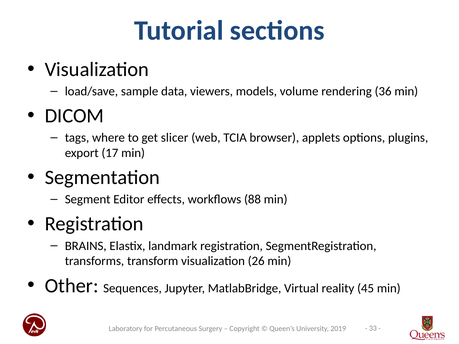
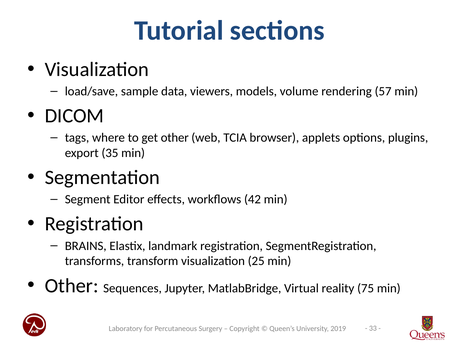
36: 36 -> 57 (383, 91)
get slicer: slicer -> other (175, 138)
17: 17 -> 35 (110, 153)
88: 88 -> 42 (253, 200)
26: 26 -> 25 (256, 261)
45: 45 -> 75 (366, 288)
